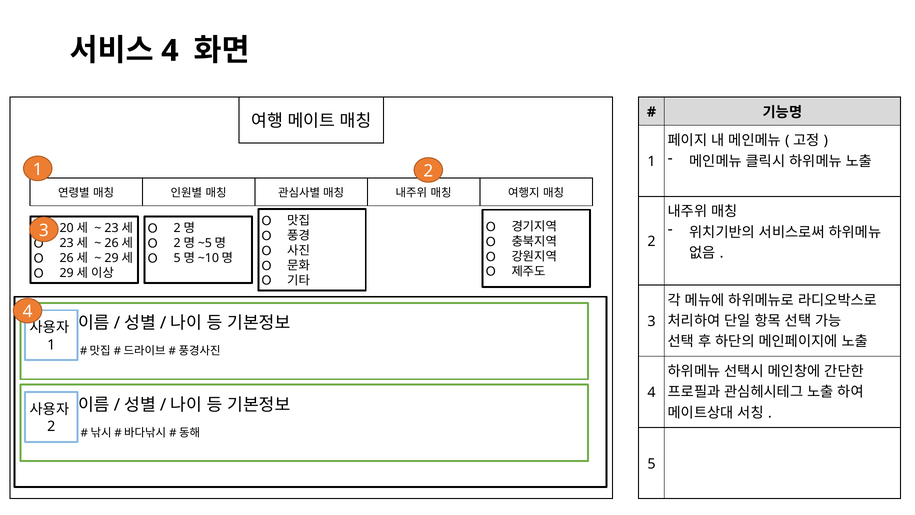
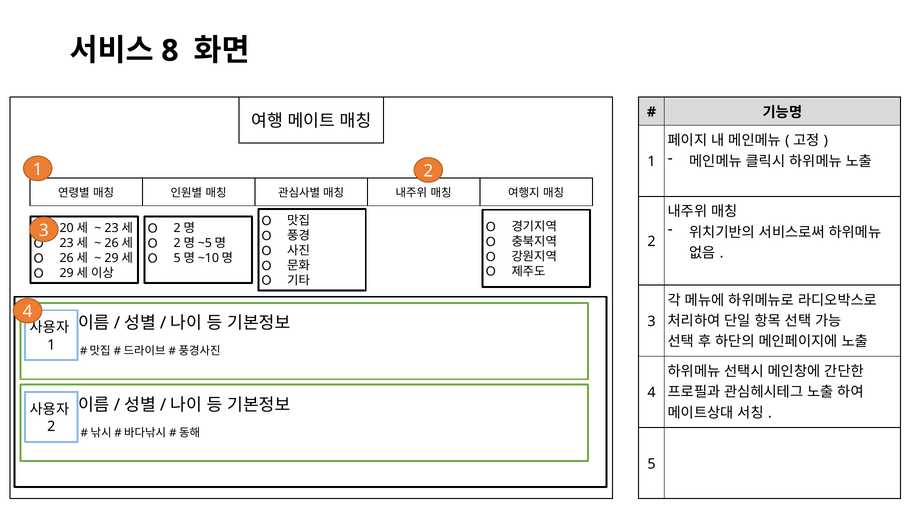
4: 4 -> 8 (170, 51)
